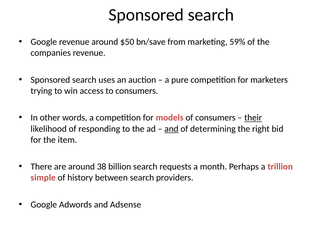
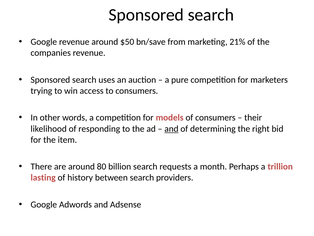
59%: 59% -> 21% (237, 42)
their underline: present -> none (253, 117)
38: 38 -> 80 (102, 166)
simple: simple -> lasting (43, 177)
